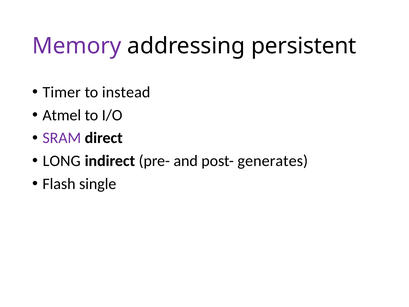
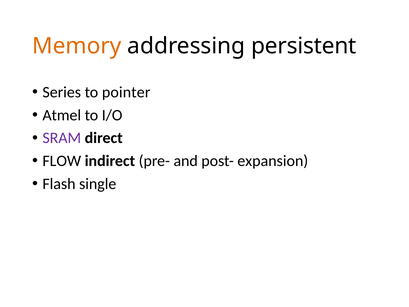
Memory colour: purple -> orange (77, 46)
Timer: Timer -> Series (62, 92)
instead: instead -> pointer (126, 92)
LONG: LONG -> FLOW (62, 161)
generates: generates -> expansion (273, 161)
